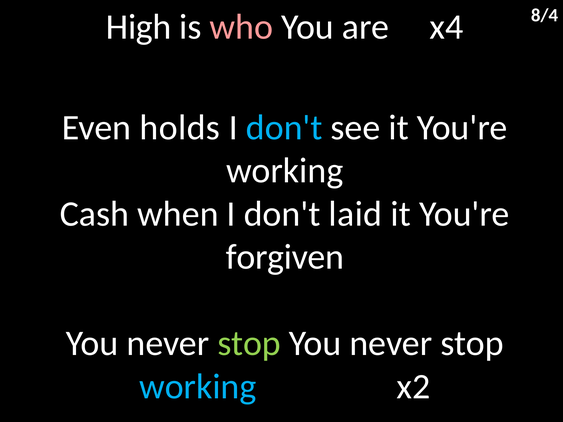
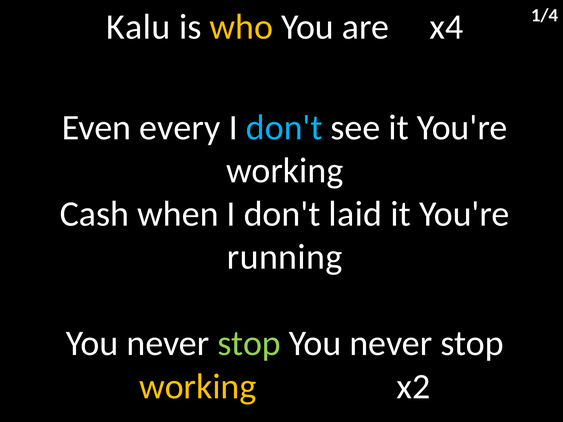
8/4: 8/4 -> 1/4 (544, 15)
High: High -> Kalu (138, 27)
who colour: pink -> yellow (241, 27)
holds: holds -> every (180, 128)
forgiven: forgiven -> running (285, 257)
working colour: light blue -> yellow (198, 387)
